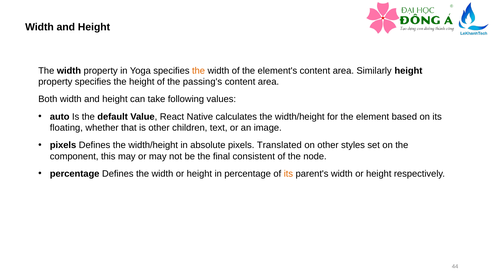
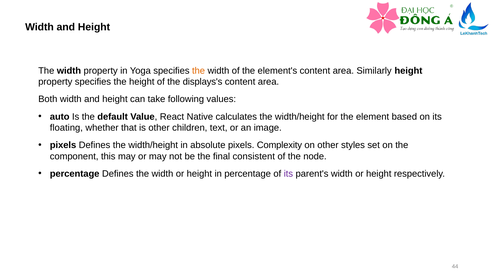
passing's: passing's -> displays's (203, 82)
Translated: Translated -> Complexity (279, 145)
its colour: orange -> purple (288, 174)
